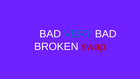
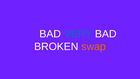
swap colour: red -> orange (94, 46)
